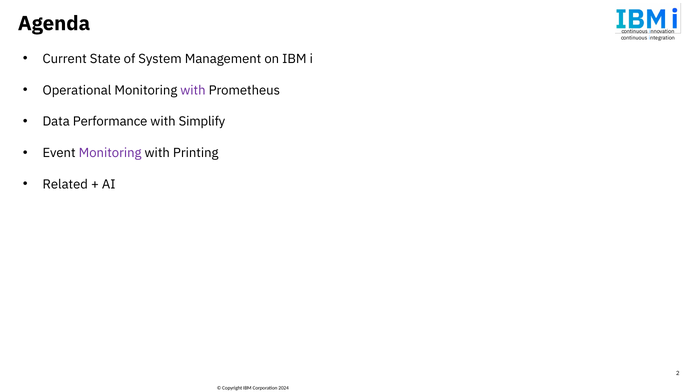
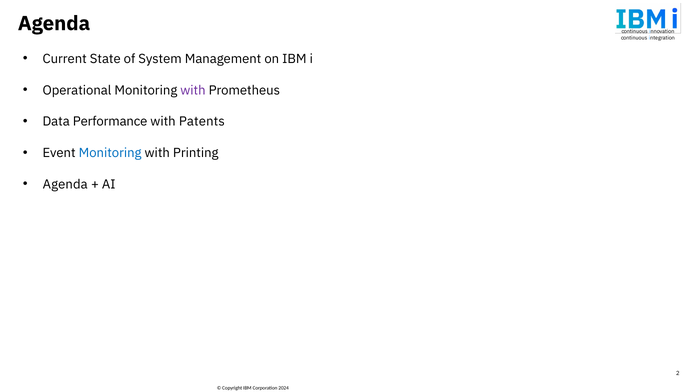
Simplify: Simplify -> Patents (202, 122)
Monitoring colour: purple -> blue (110, 153)
Related: Related -> Agenda (65, 184)
